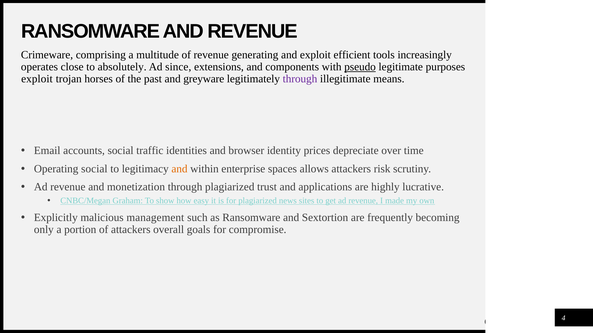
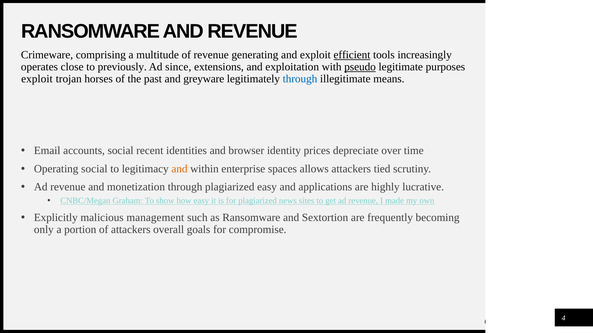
efficient underline: none -> present (352, 55)
absolutely: absolutely -> previously (122, 67)
components: components -> exploitation (292, 67)
through colour: purple -> blue (300, 79)
traffic: traffic -> recent (150, 151)
risk: risk -> tied (382, 169)
plagiarized trust: trust -> easy (267, 187)
